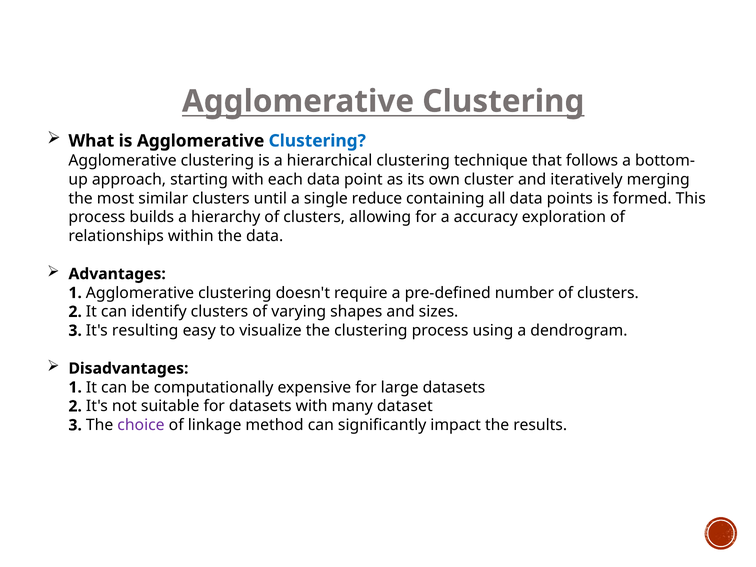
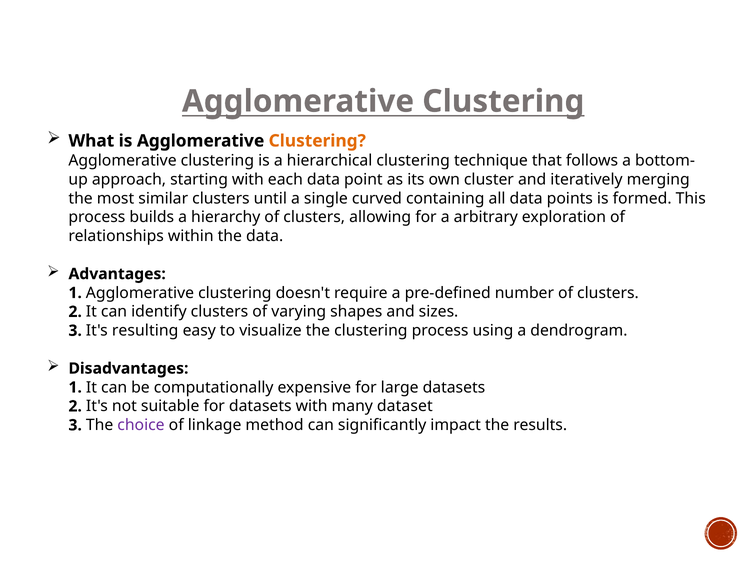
Clustering colour: blue -> orange (317, 141)
reduce: reduce -> curved (377, 198)
accuracy: accuracy -> arbitrary (486, 217)
